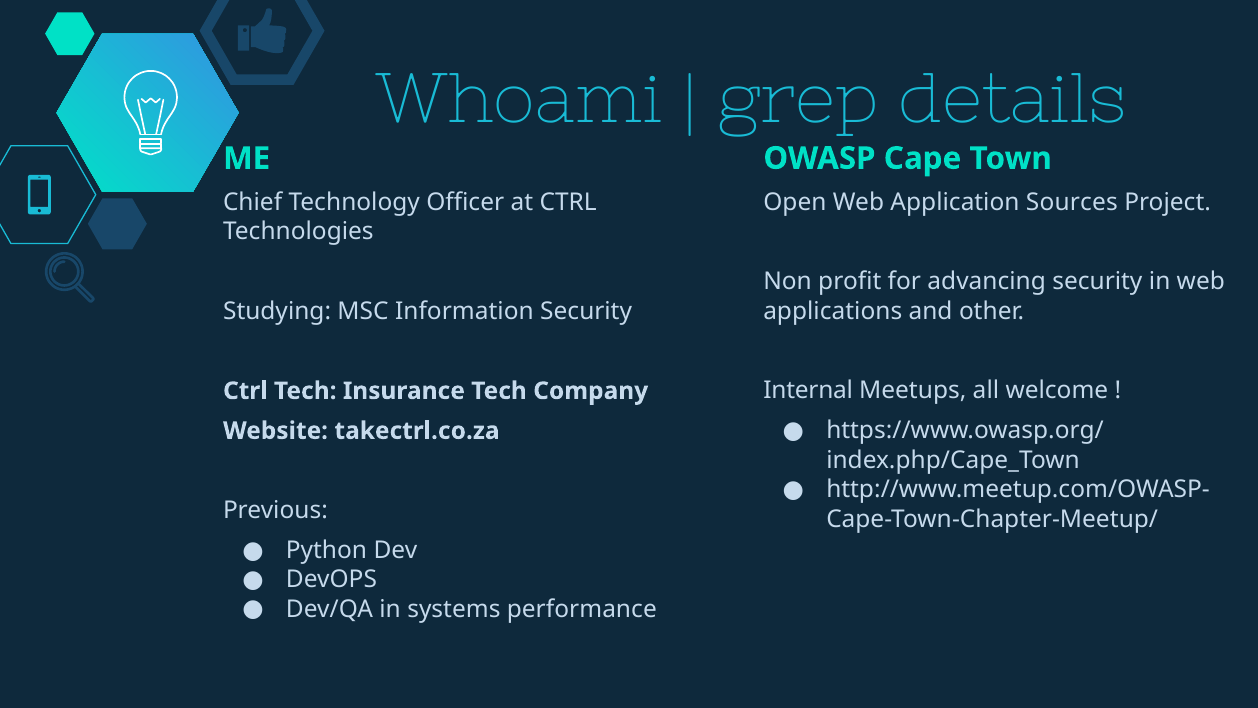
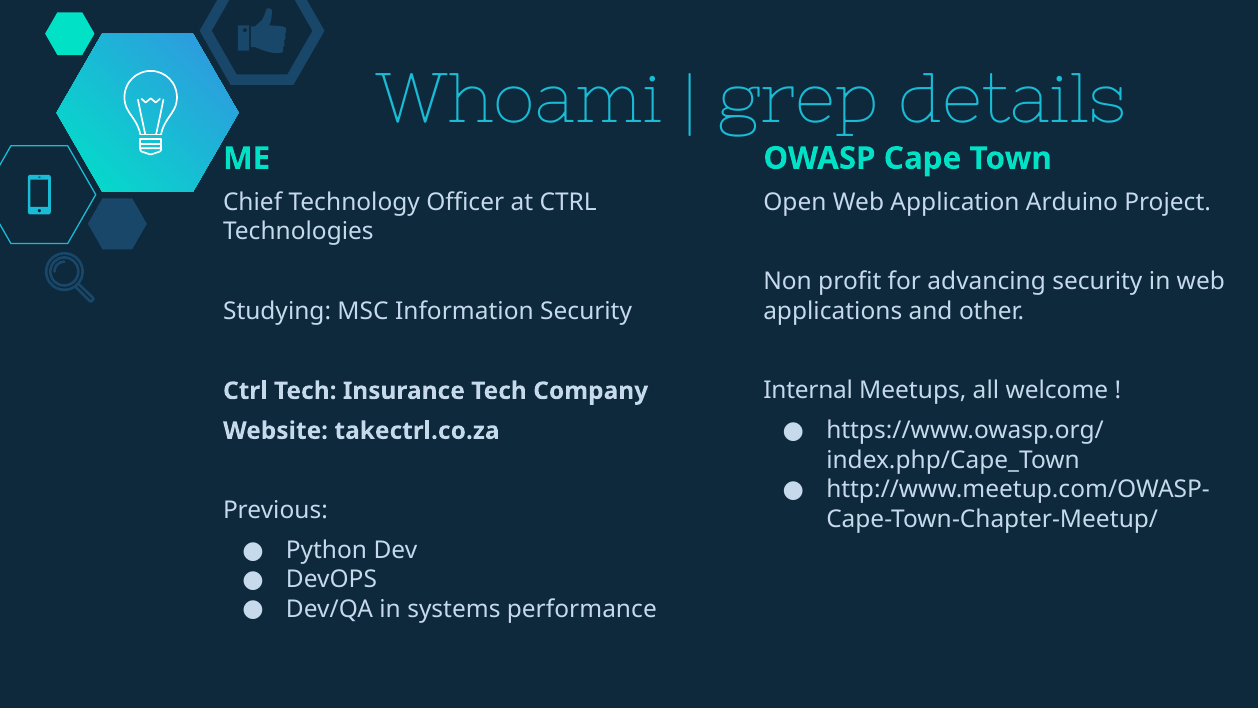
Sources: Sources -> Arduino (1072, 202)
